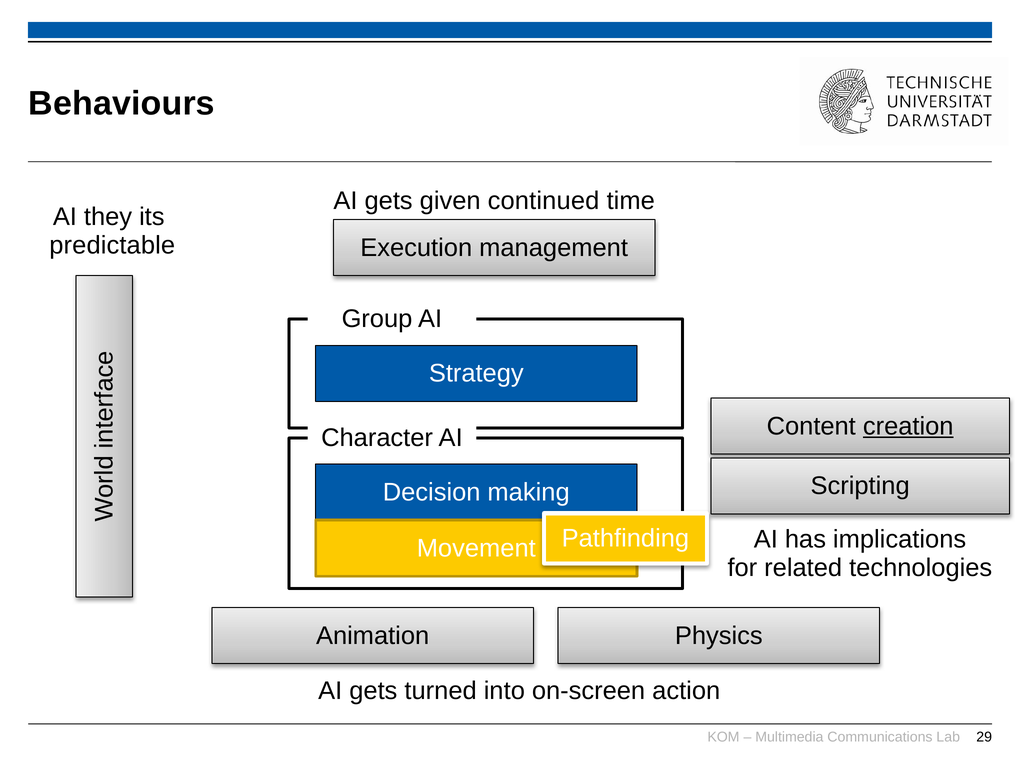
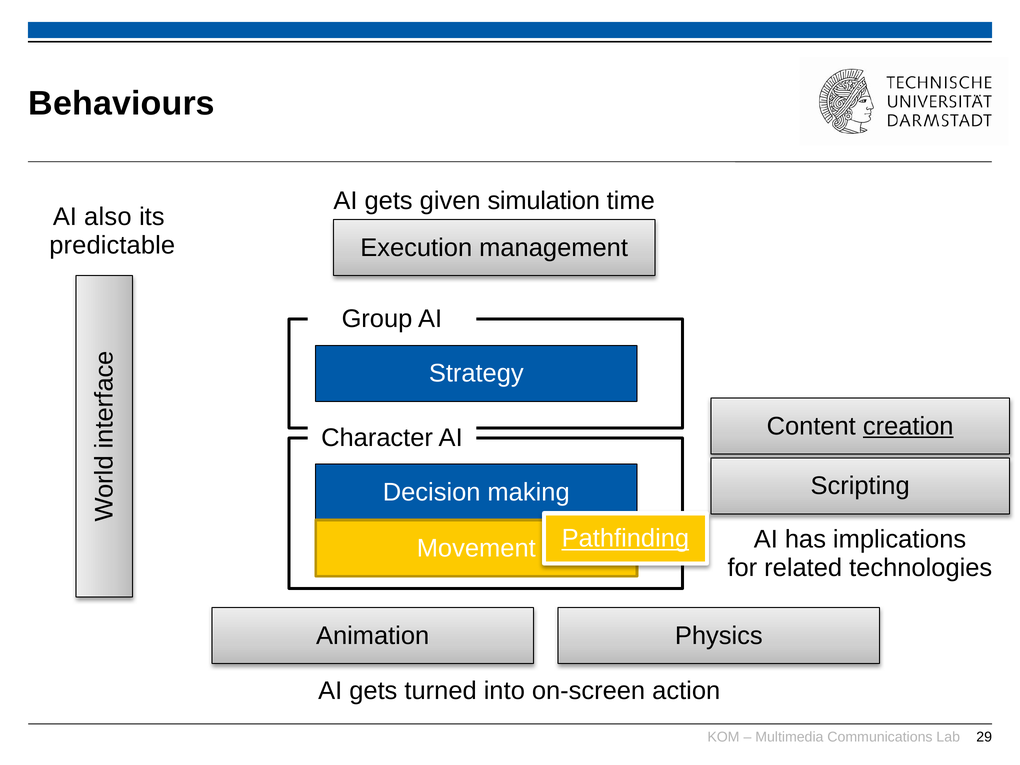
continued: continued -> simulation (544, 201)
they: they -> also (108, 217)
Pathfinding underline: none -> present (625, 539)
